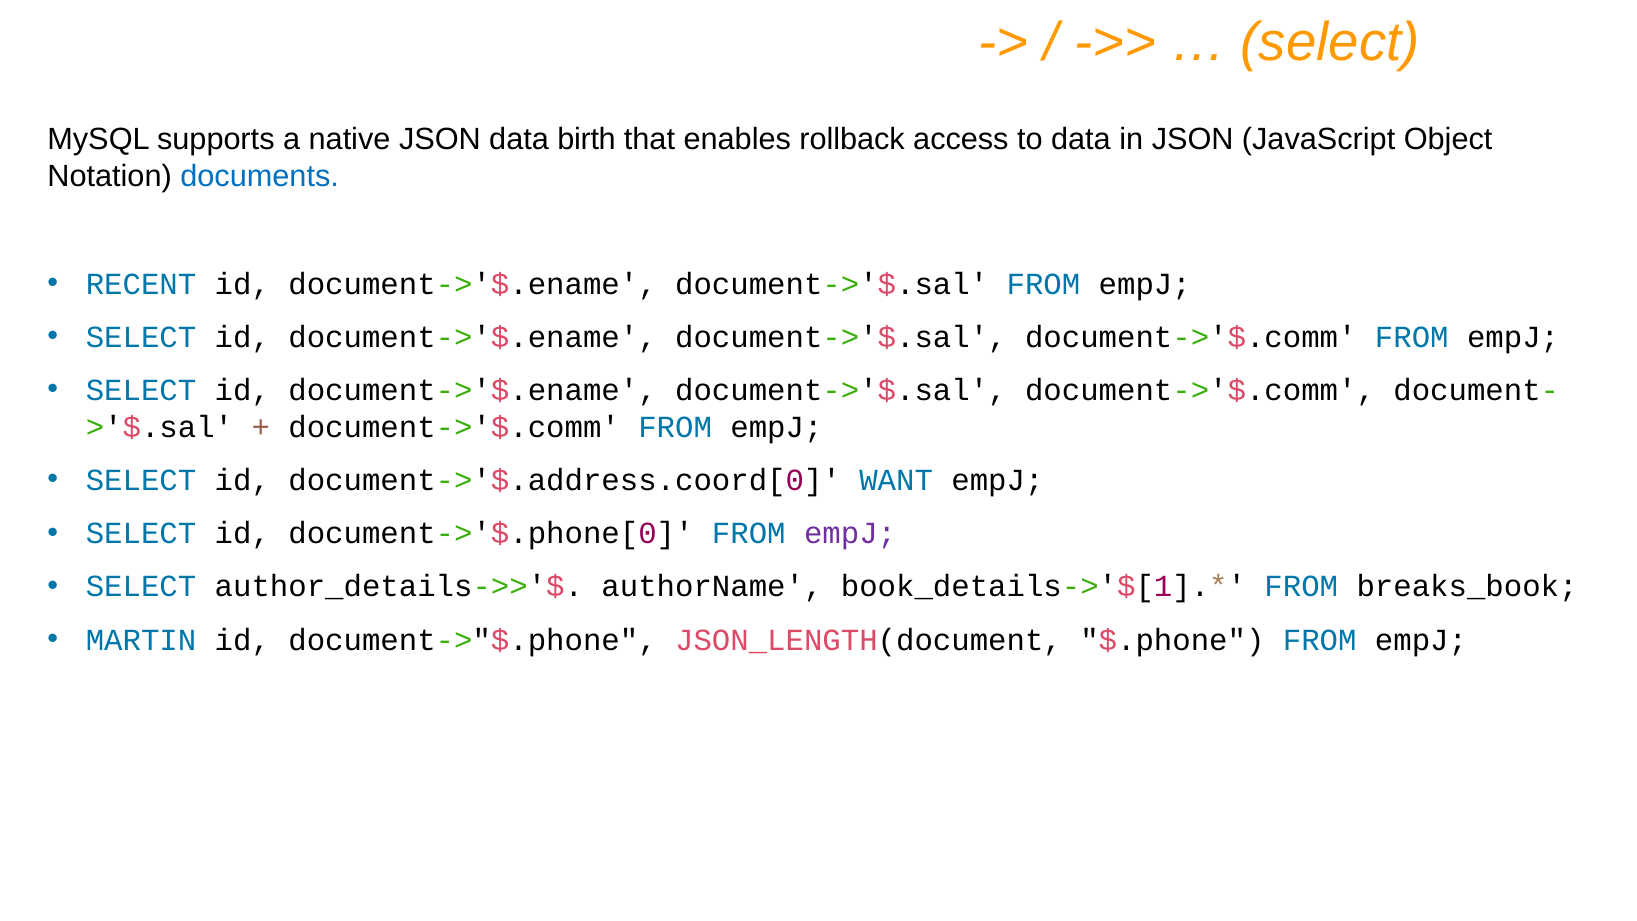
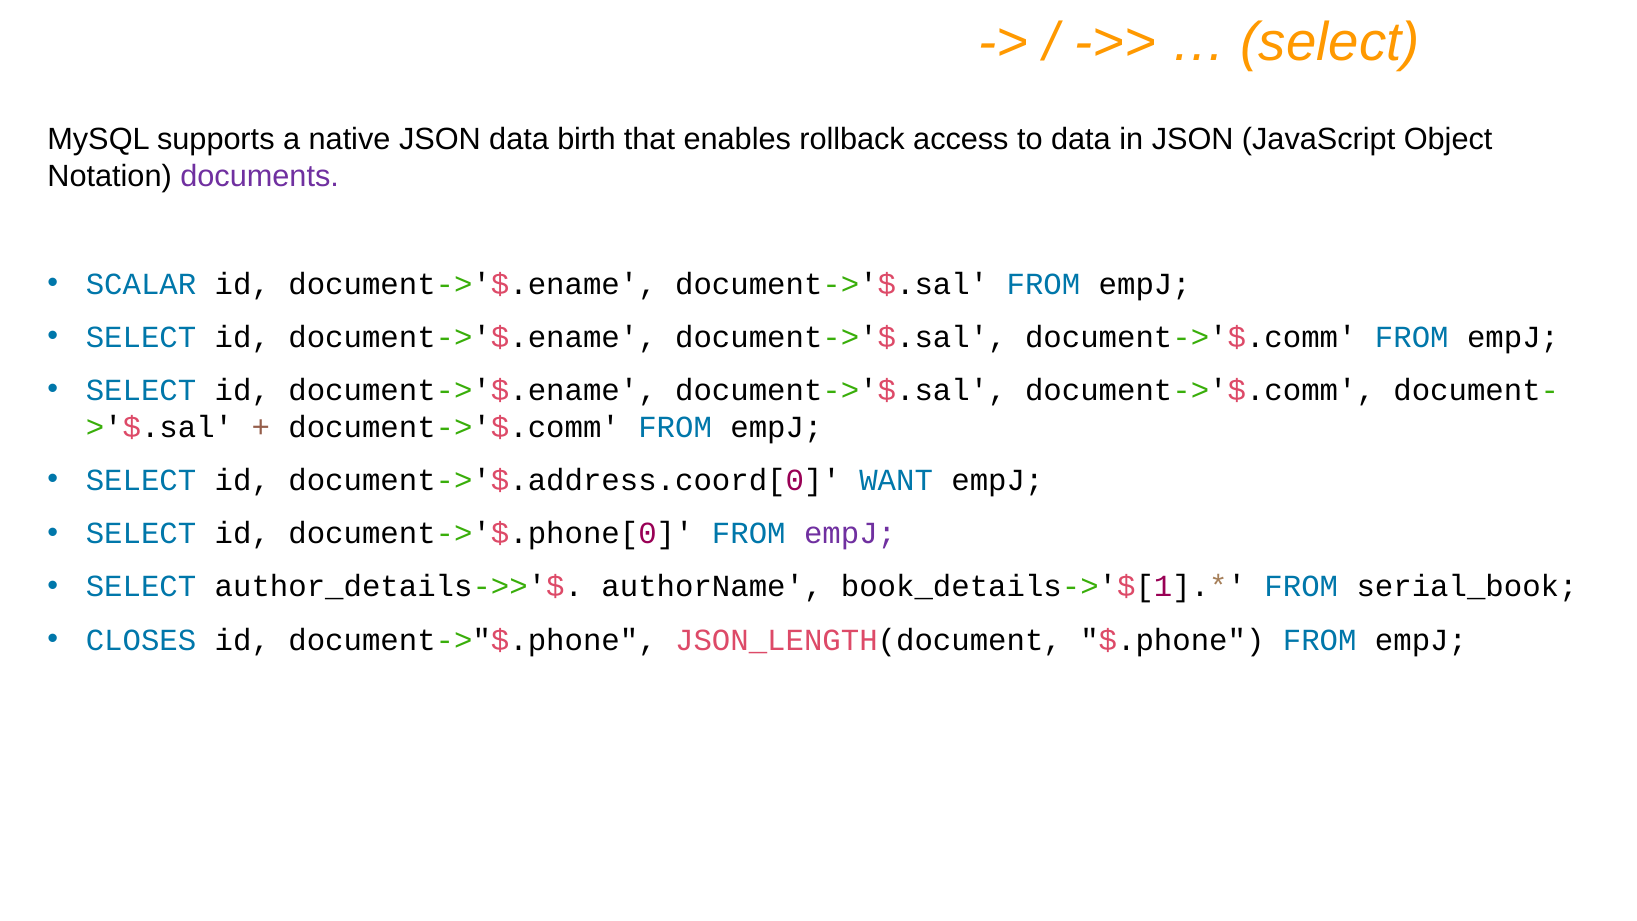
documents colour: blue -> purple (260, 176)
RECENT: RECENT -> SCALAR (141, 284)
breaks_book: breaks_book -> serial_book (1467, 587)
MARTIN: MARTIN -> CLOSES (141, 640)
